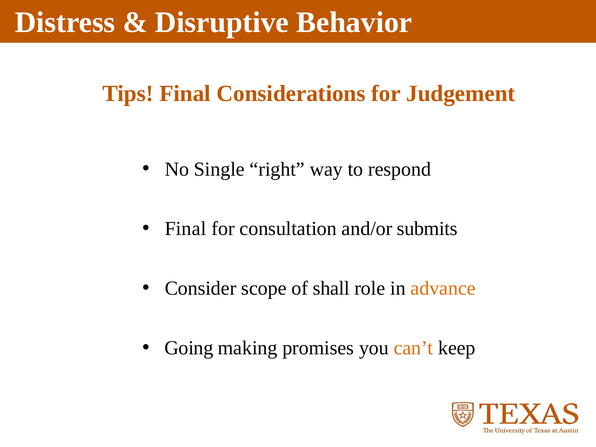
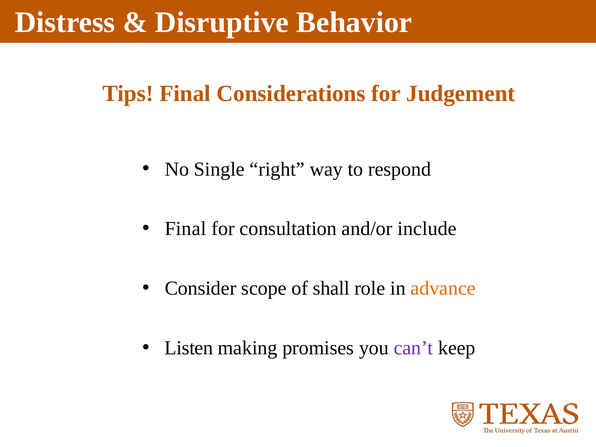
submits: submits -> include (427, 229)
Going: Going -> Listen (189, 348)
can’t colour: orange -> purple (413, 348)
